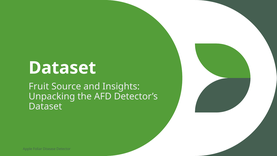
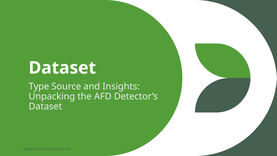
Fruit: Fruit -> Type (39, 86)
